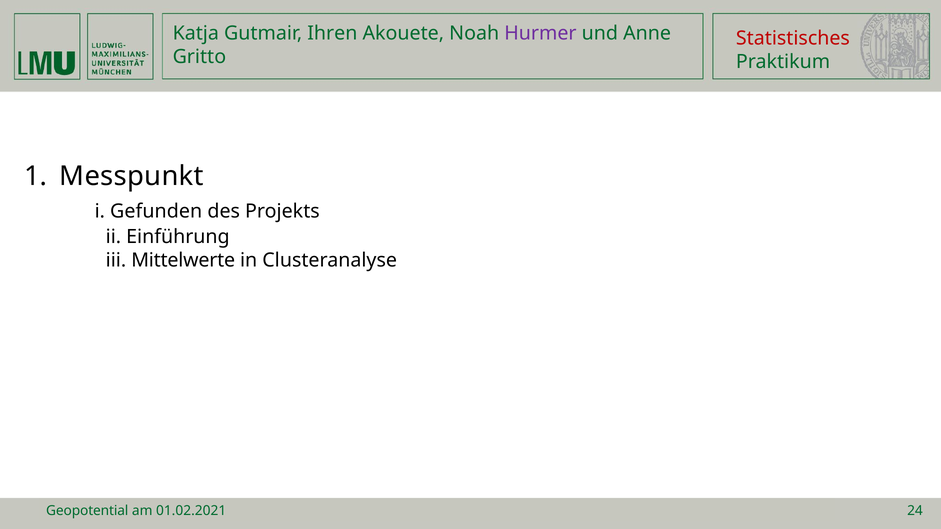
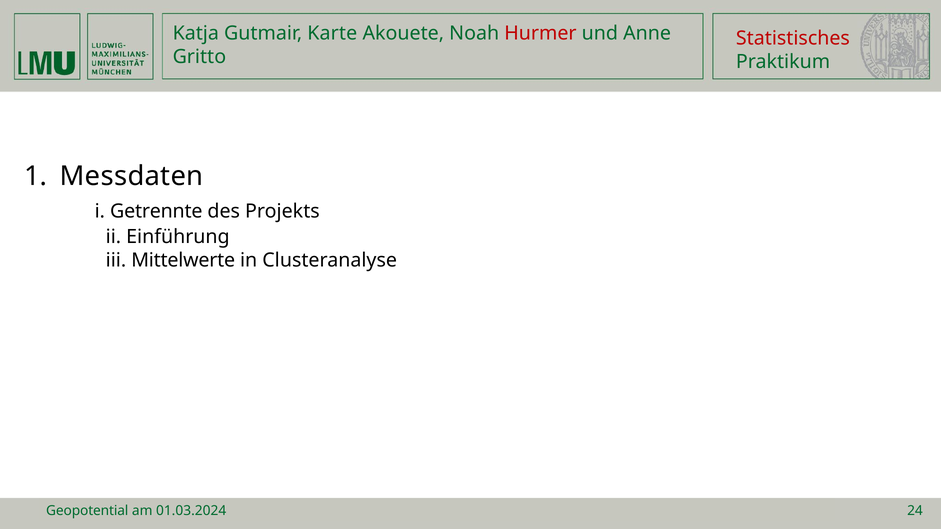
Ihren: Ihren -> Karte (332, 33)
Hurmer colour: purple -> red (540, 33)
Messpunkt: Messpunkt -> Messdaten (132, 176)
Gefunden: Gefunden -> Getrennte (156, 212)
01.02.2021: 01.02.2021 -> 01.03.2024 (191, 511)
